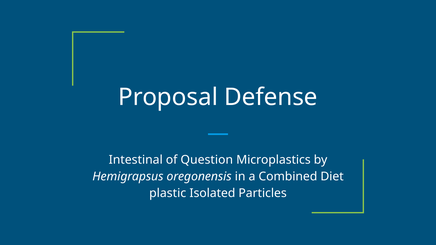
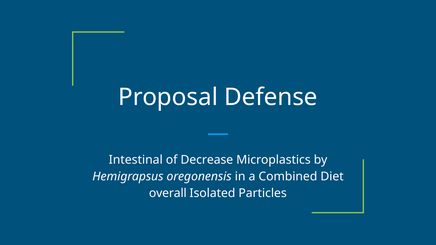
Question: Question -> Decrease (207, 160)
plastic: plastic -> overall (168, 194)
